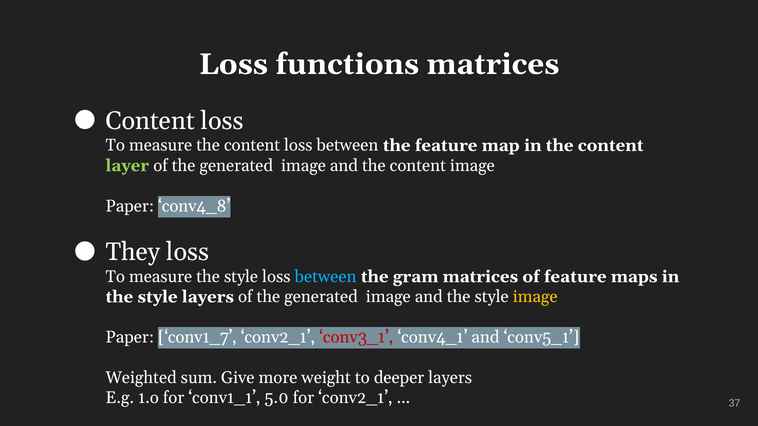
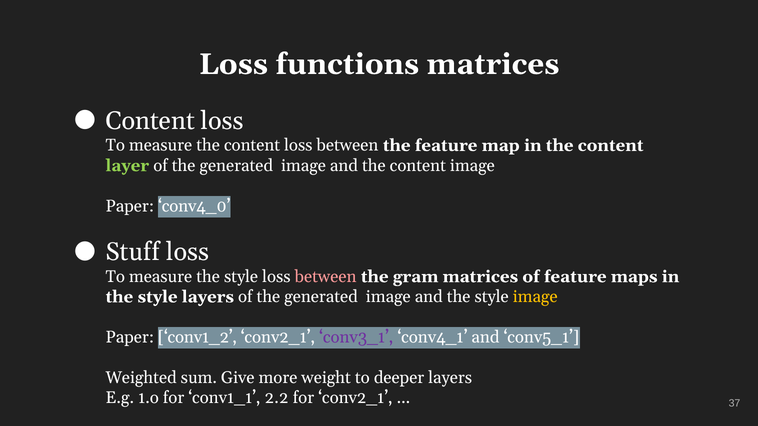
conv4_8: conv4_8 -> conv4_0 (194, 206)
They: They -> Stuff (133, 252)
between colour: light blue -> pink (326, 277)
conv1_7: conv1_7 -> conv1_2 (197, 337)
conv3_1 colour: red -> purple (356, 337)
5.0: 5.0 -> 2.2 (277, 398)
